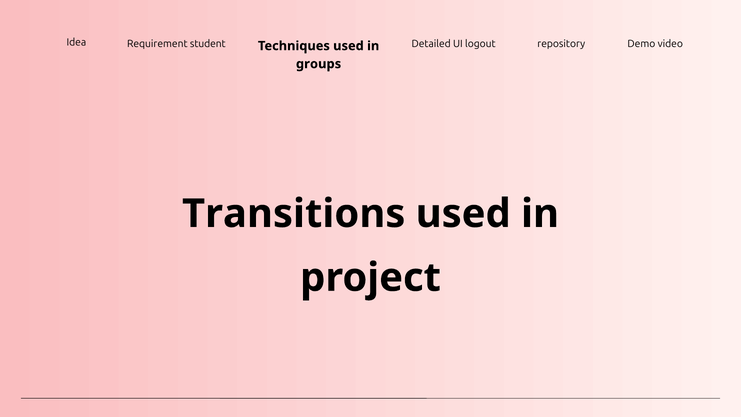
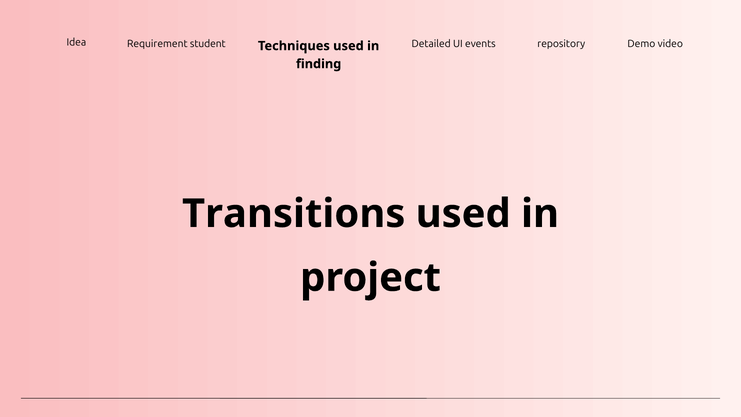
logout: logout -> events (480, 44)
groups: groups -> finding (319, 64)
